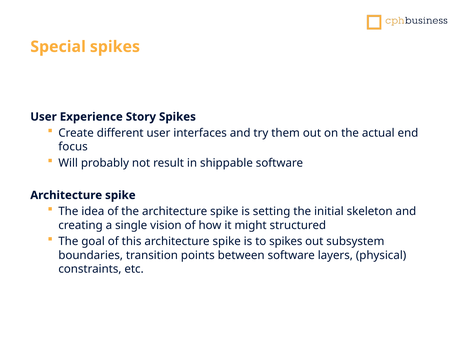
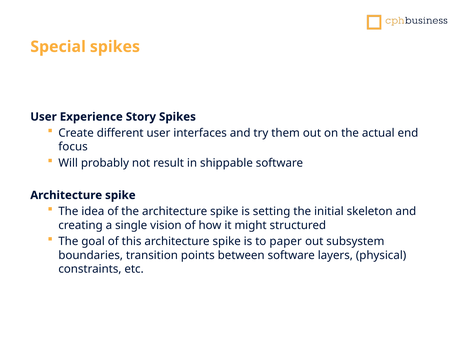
to spikes: spikes -> paper (286, 241)
